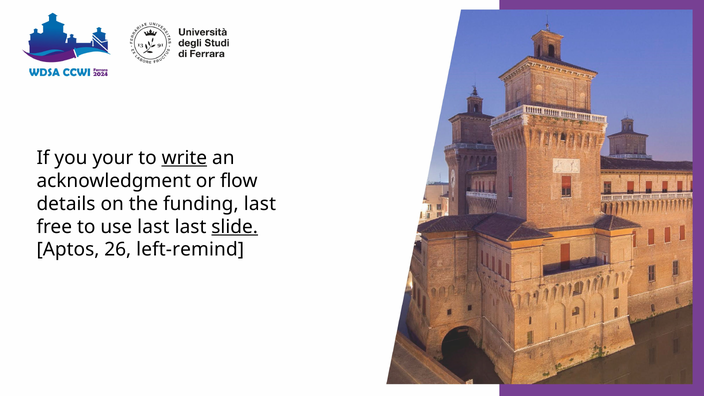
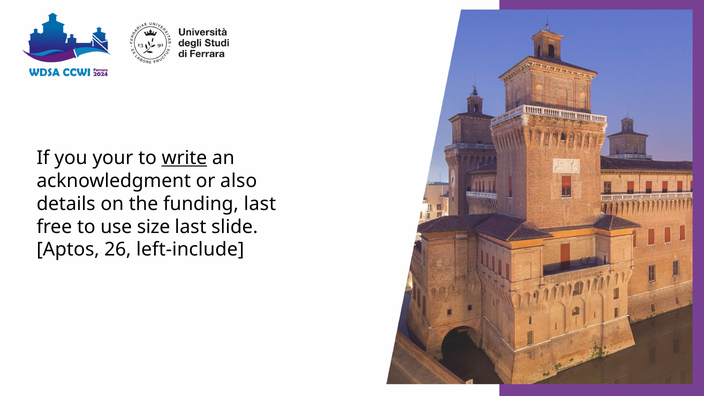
flow: flow -> also (239, 181)
use last: last -> size (154, 227)
slide underline: present -> none (235, 227)
left-remind: left-remind -> left-include (190, 250)
